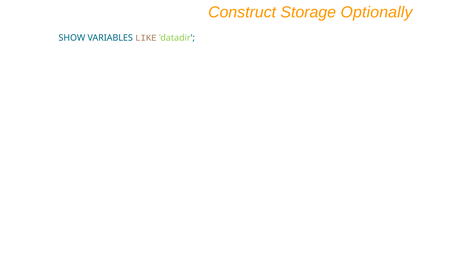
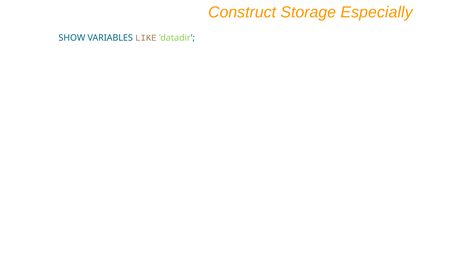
Optionally: Optionally -> Especially (377, 12)
